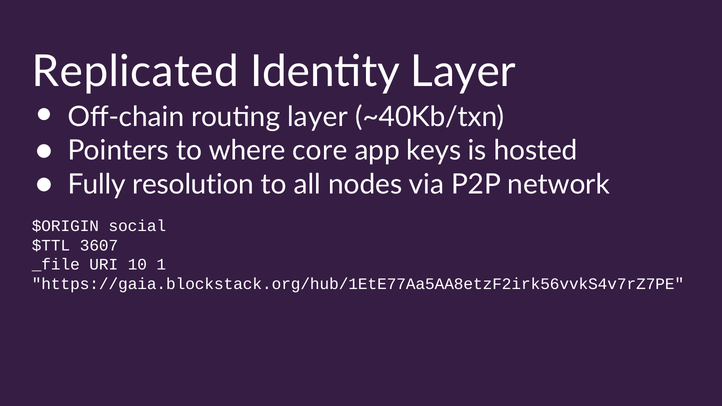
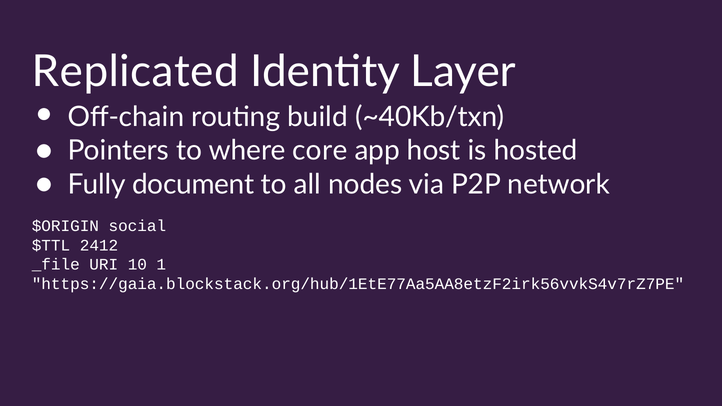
routing layer: layer -> build (318, 117)
keys: keys -> host (434, 151)
resolution: resolution -> document (193, 184)
3607: 3607 -> 2412 (99, 245)
